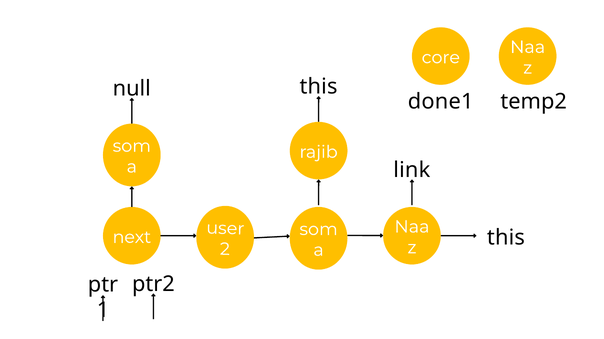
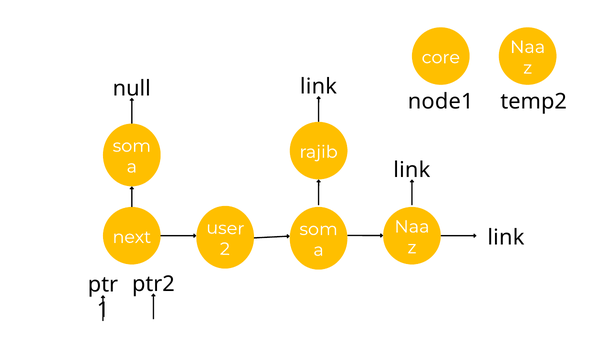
this: this -> link (318, 87)
done1: done1 -> node1 (441, 102)
this: this -> link (506, 238)
